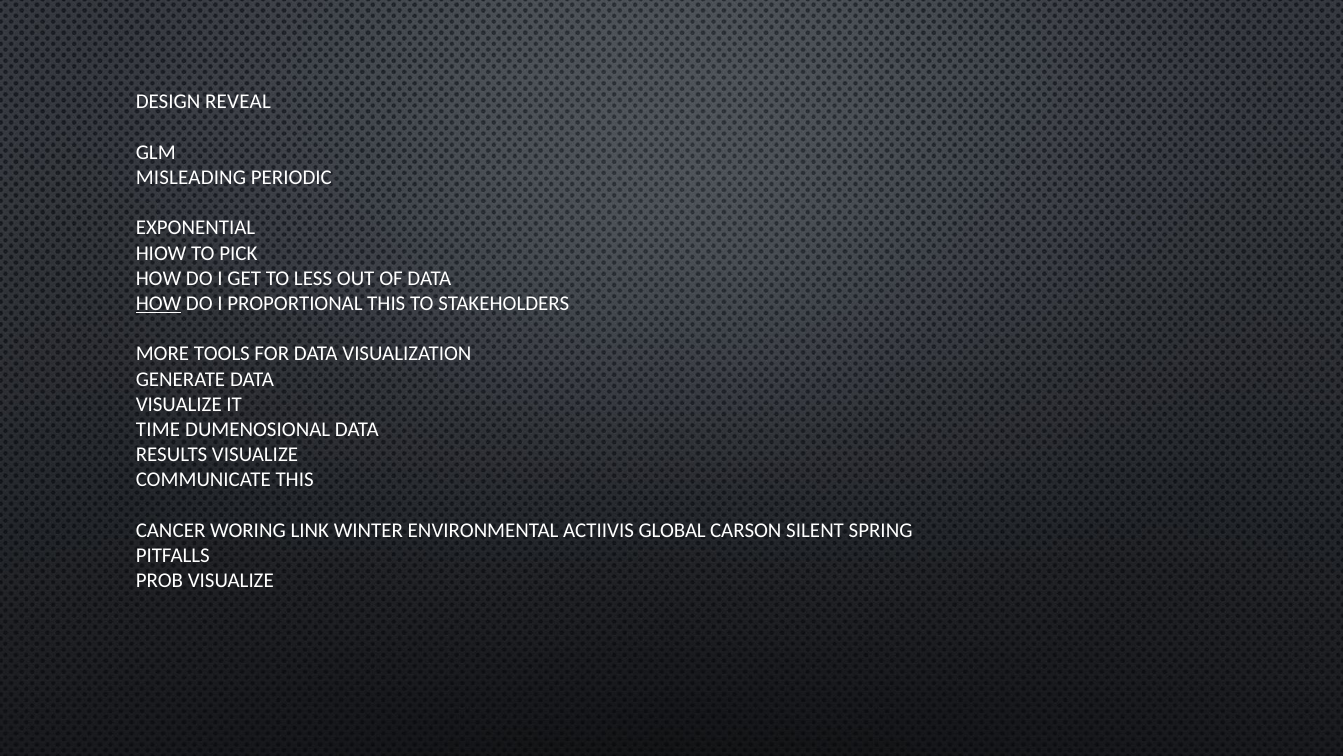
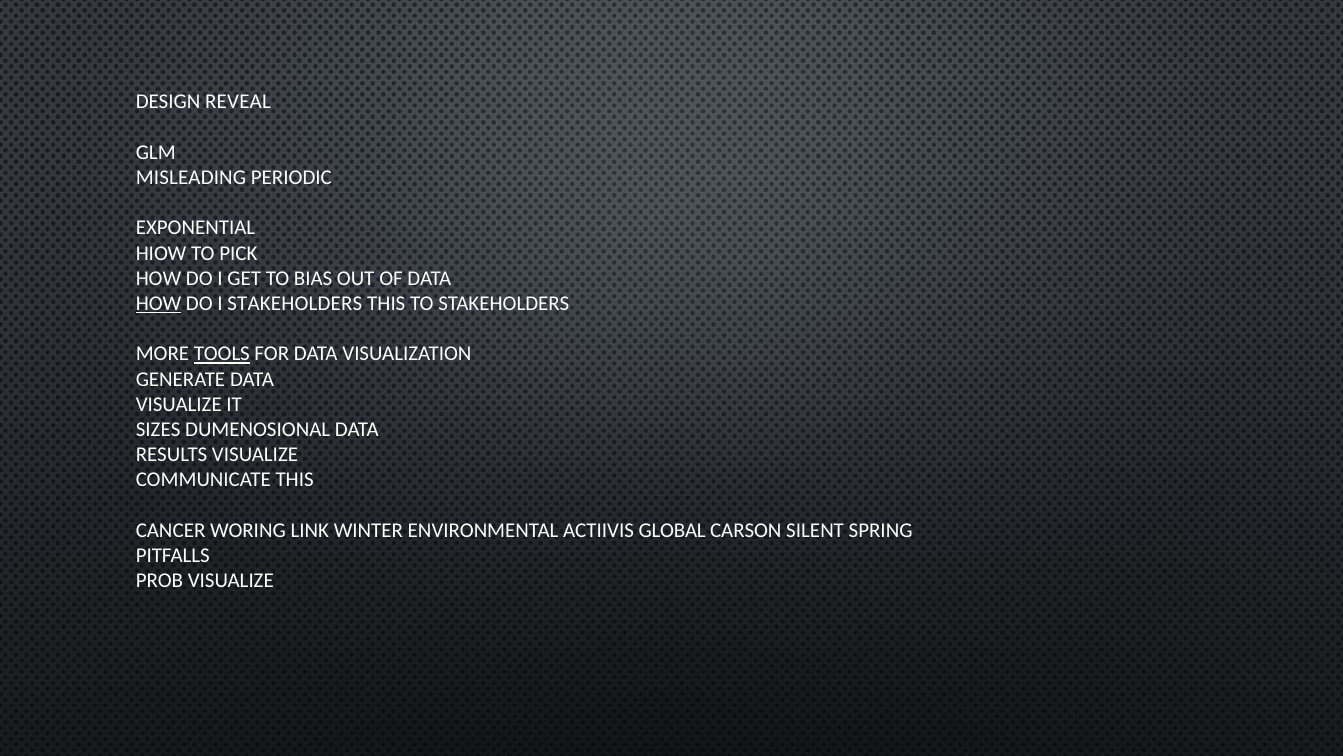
LESS: LESS -> BIAS (313, 278)
I PROPORTIONAL: PROPORTIONAL -> STAKEHOLDERS (295, 303)
TOOLS underline: none -> present (222, 354)
TIME: TIME -> SIZES (158, 429)
